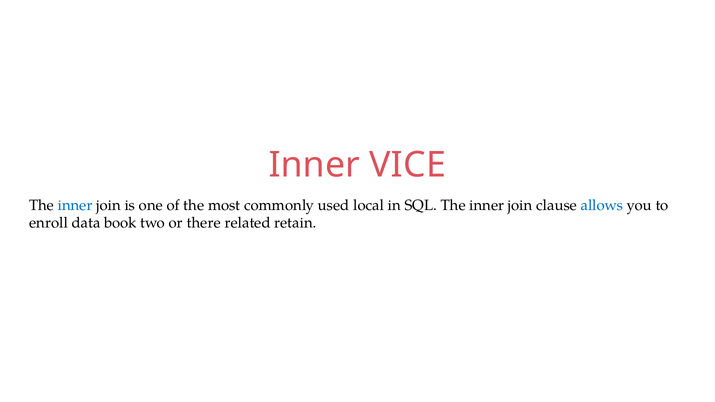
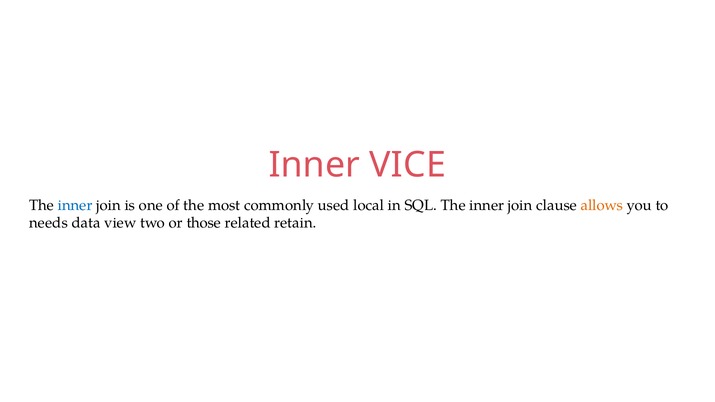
allows colour: blue -> orange (602, 205)
enroll: enroll -> needs (49, 223)
book: book -> view (120, 223)
there: there -> those (204, 223)
